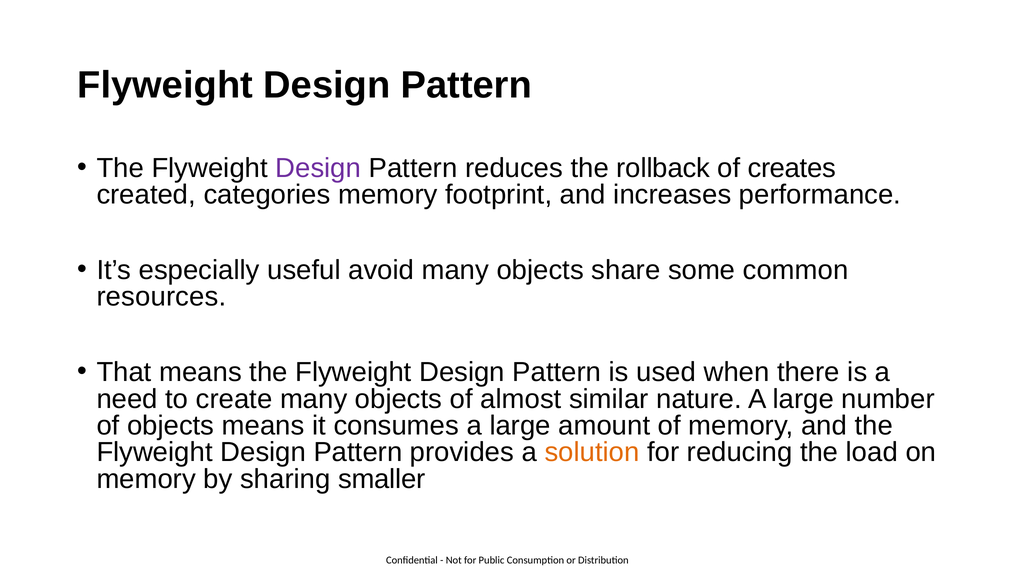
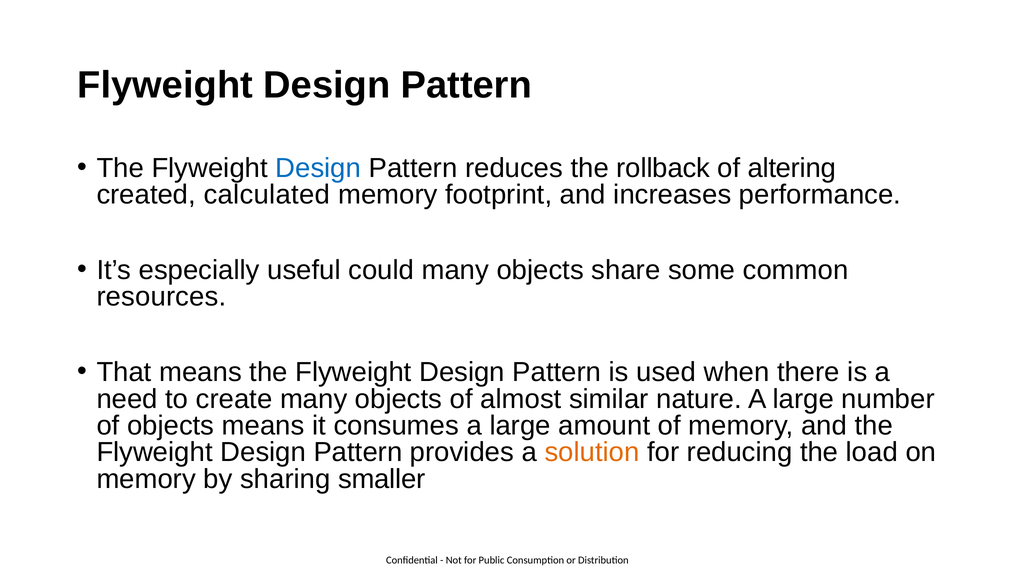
Design colour: purple -> blue (318, 168)
creates: creates -> altering (792, 168)
categories: categories -> calculated (267, 195)
avoid: avoid -> could (381, 270)
